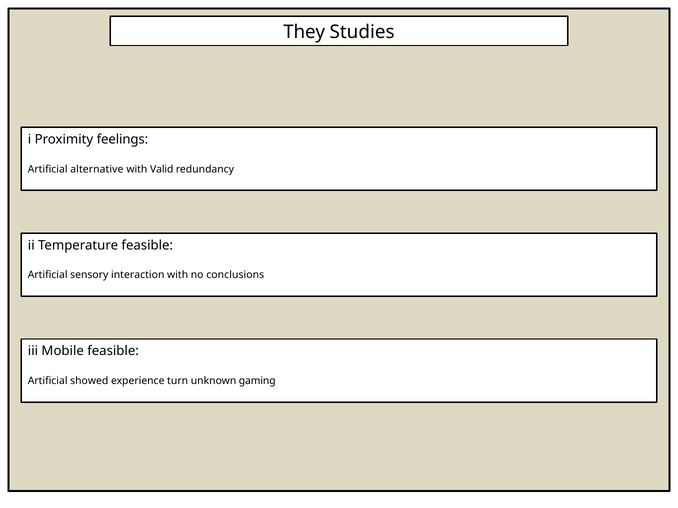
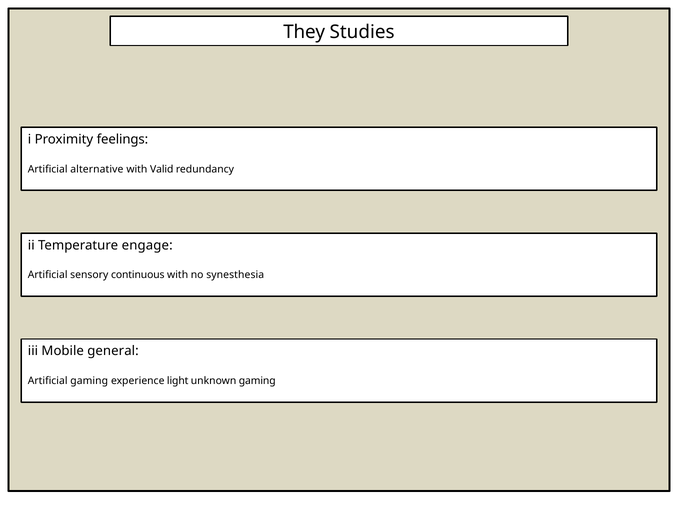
Temperature feasible: feasible -> engage (147, 246)
interaction: interaction -> continuous (138, 275)
conclusions: conclusions -> synesthesia (235, 275)
Mobile feasible: feasible -> general (113, 351)
Artificial showed: showed -> gaming (89, 381)
turn: turn -> light (178, 381)
